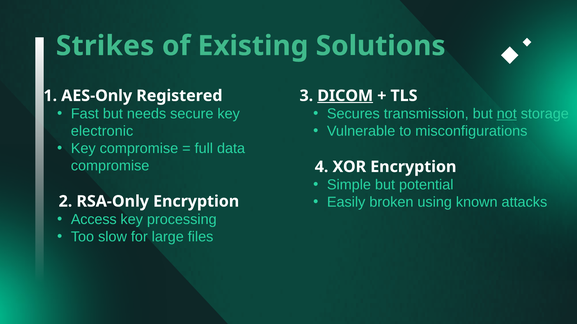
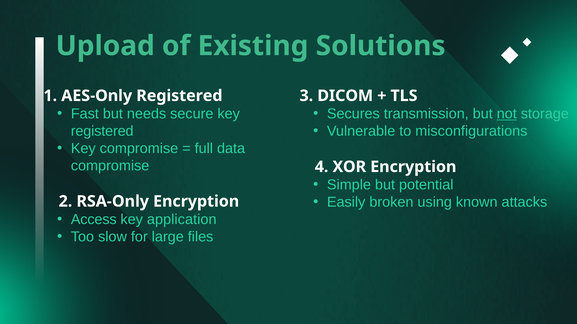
Strikes: Strikes -> Upload (105, 46)
DICOM underline: present -> none (345, 96)
electronic: electronic -> registered (102, 131)
processing: processing -> application (182, 220)
